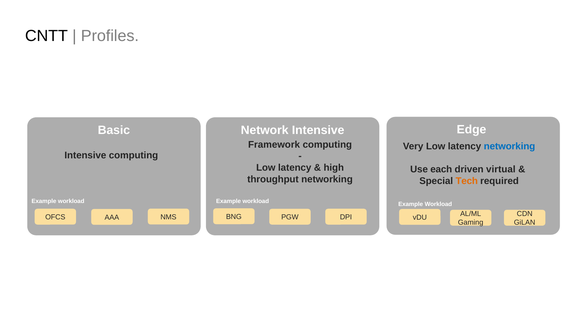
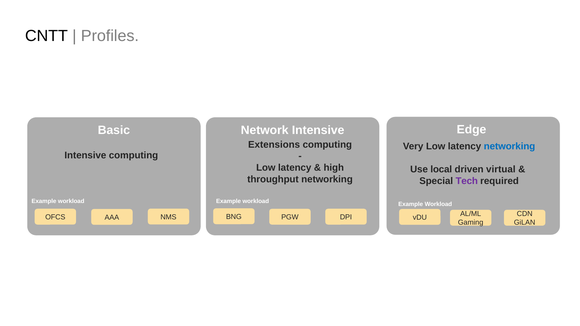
Framework: Framework -> Extensions (274, 145)
each: each -> local (441, 170)
Tech colour: orange -> purple (467, 181)
